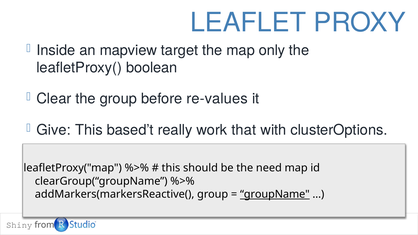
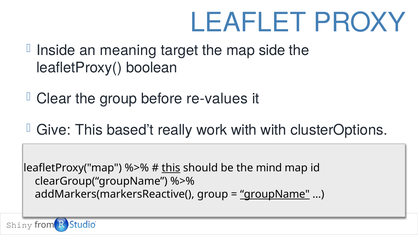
mapview: mapview -> meaning (128, 50)
only: only -> side (272, 50)
work that: that -> with (244, 130)
this underline: none -> present (171, 168)
need: need -> mind (269, 168)
